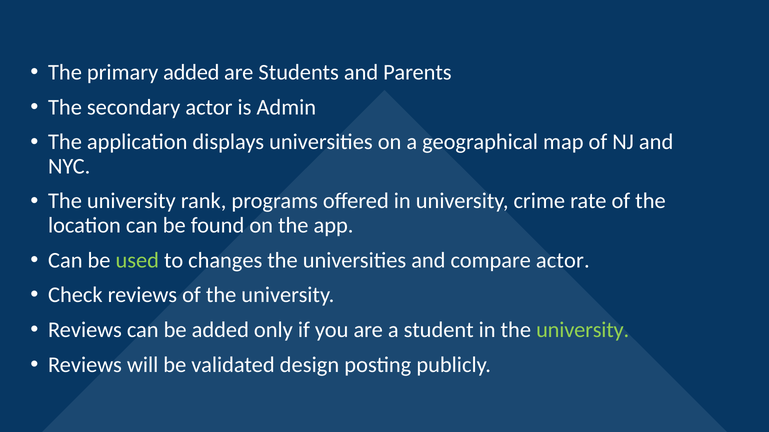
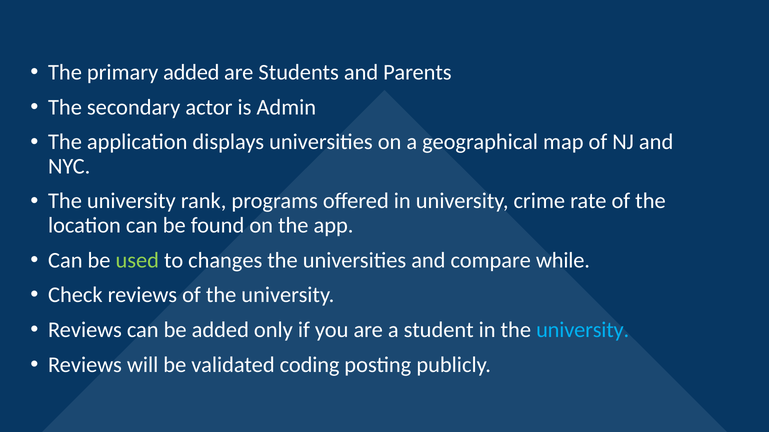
compare actor: actor -> while (563, 260)
university colour: light green -> light blue (583, 330)
design: design -> coding (310, 365)
